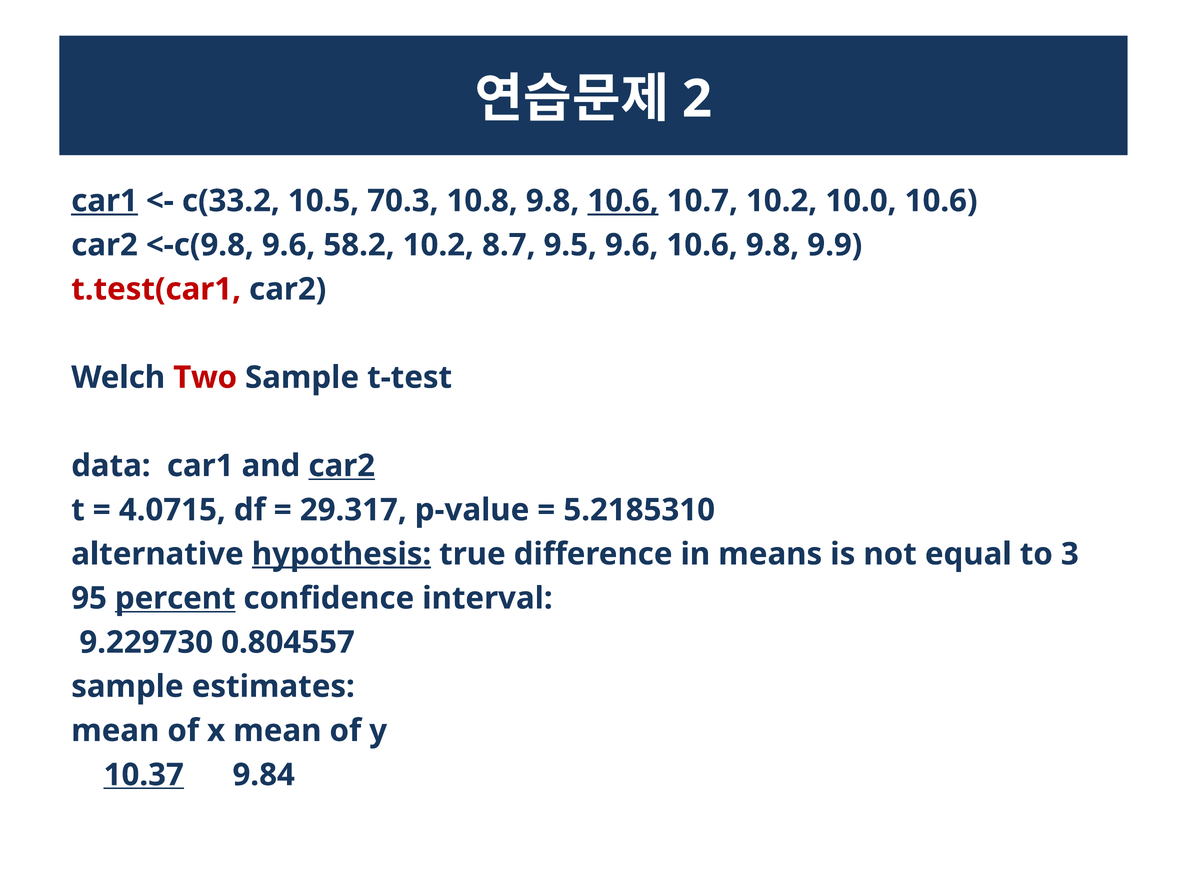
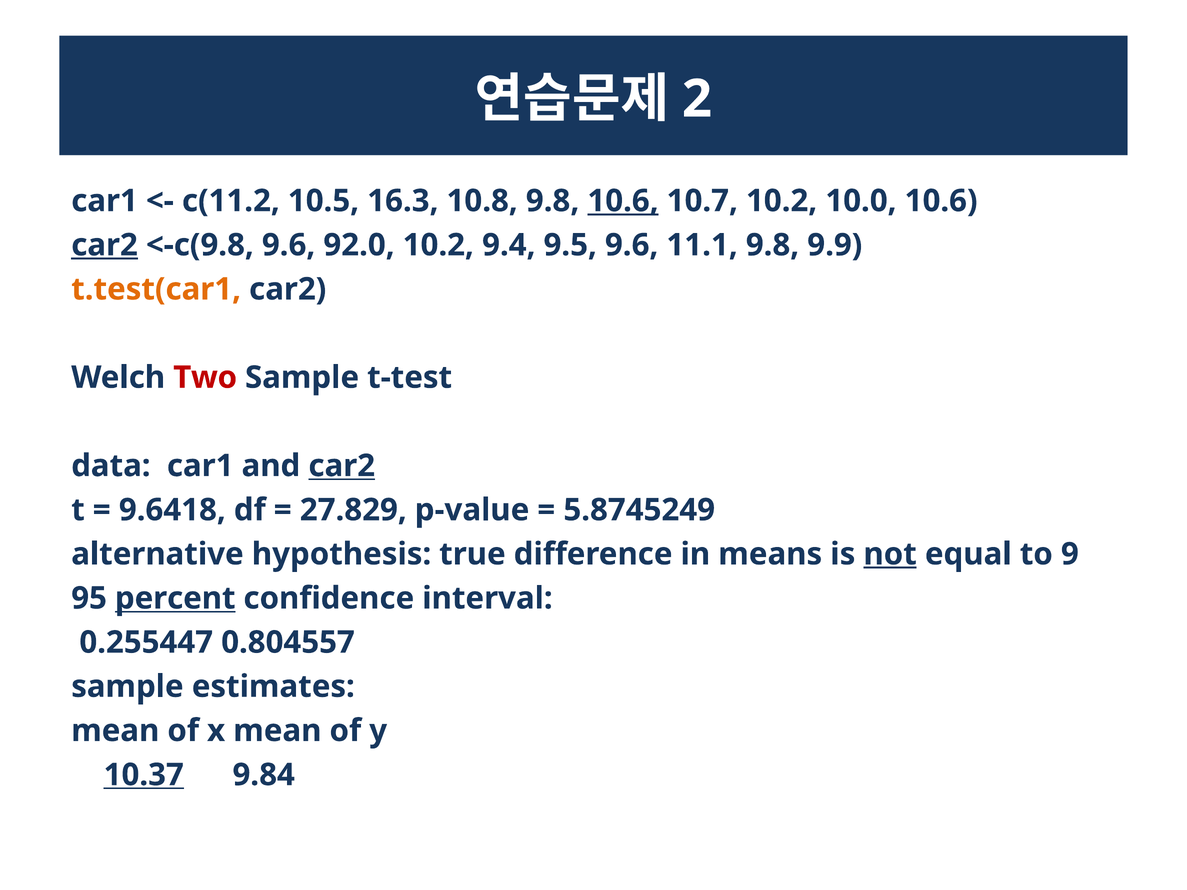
car1 underline: present -> none (105, 201)
c(33.2: c(33.2 -> c(11.2 (231, 201)
70.3: 70.3 -> 16.3 (403, 201)
car2 underline: none -> present (105, 245)
58.2: 58.2 -> 92.0 (359, 245)
8.7: 8.7 -> 9.4 (509, 245)
9.6 10.6: 10.6 -> 11.1 (702, 245)
t.test(car1 colour: red -> orange (156, 289)
4.0715: 4.0715 -> 9.6418 (172, 510)
29.317: 29.317 -> 27.829 (353, 510)
5.2185310: 5.2185310 -> 5.8745249 (639, 510)
hypothesis underline: present -> none (342, 554)
not underline: none -> present (890, 554)
3: 3 -> 9 (1070, 554)
9.229730: 9.229730 -> 0.255447 (146, 643)
